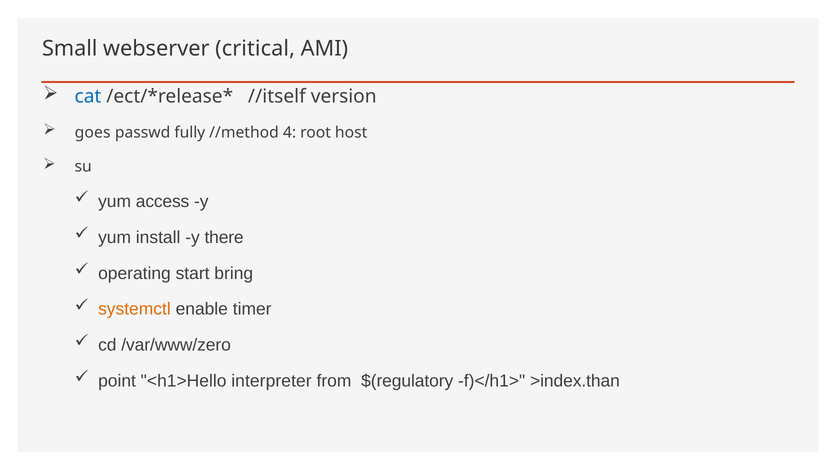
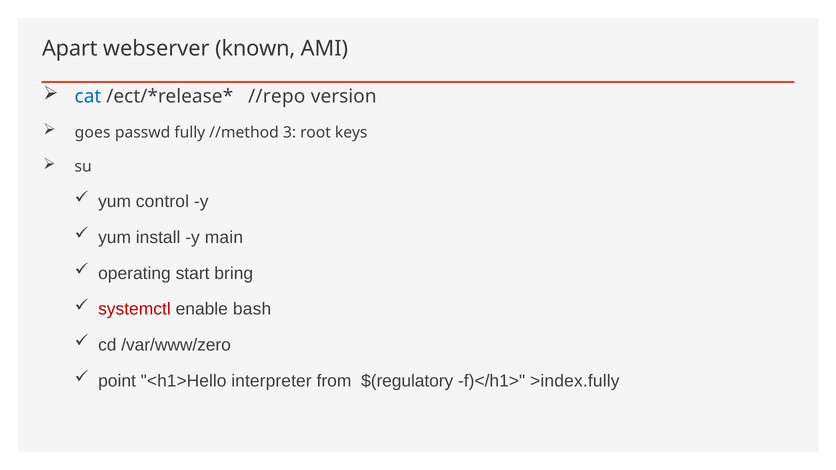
Small: Small -> Apart (70, 48)
critical: critical -> known (255, 48)
//itself: //itself -> //repo (277, 97)
4: 4 -> 3 (290, 133)
host: host -> keys (351, 133)
access: access -> control (162, 202)
there: there -> main (224, 238)
systemctl colour: orange -> red (134, 309)
timer: timer -> bash (252, 309)
>index.than: >index.than -> >index.fully (575, 381)
